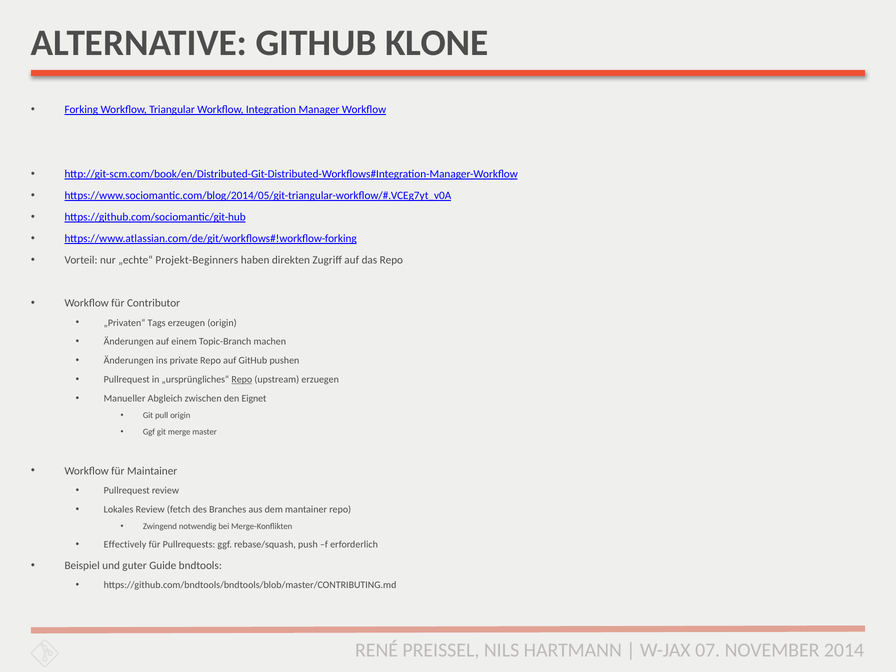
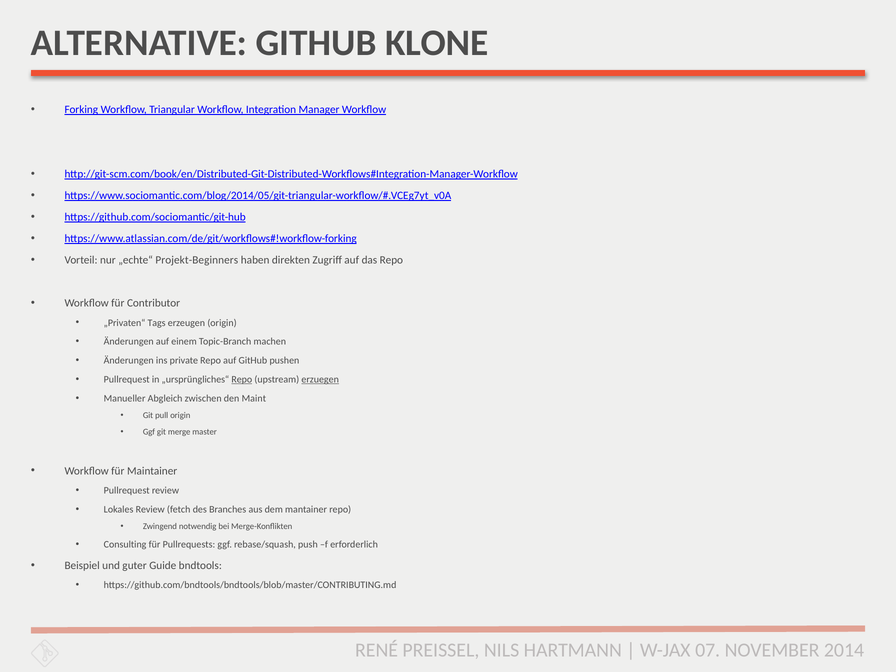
erzuegen underline: none -> present (320, 379)
Eignet: Eignet -> Maint (254, 398)
Effectively: Effectively -> Consulting (125, 545)
